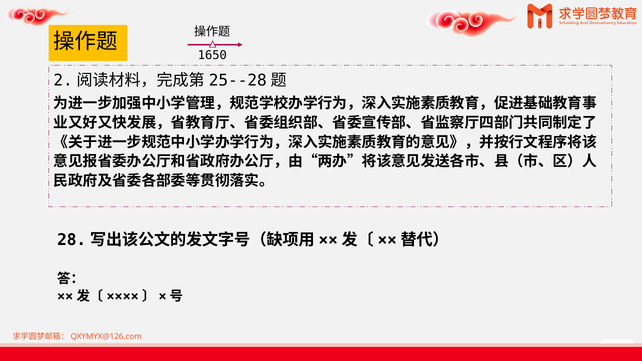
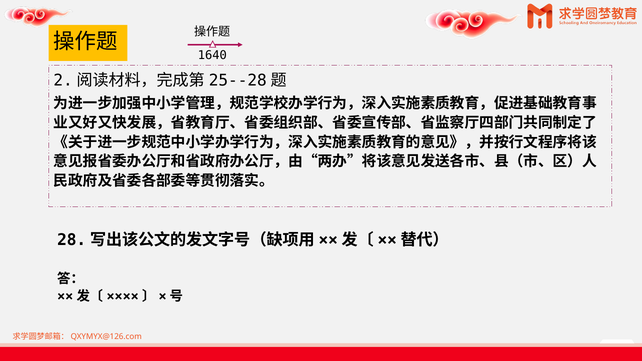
1650: 1650 -> 1640 (212, 55)
